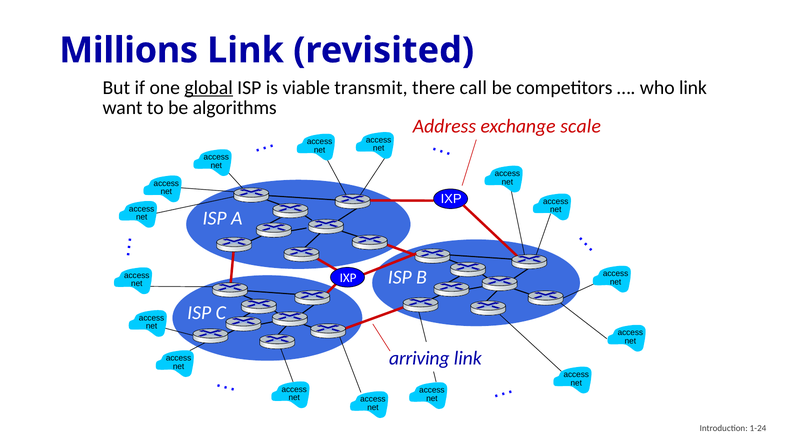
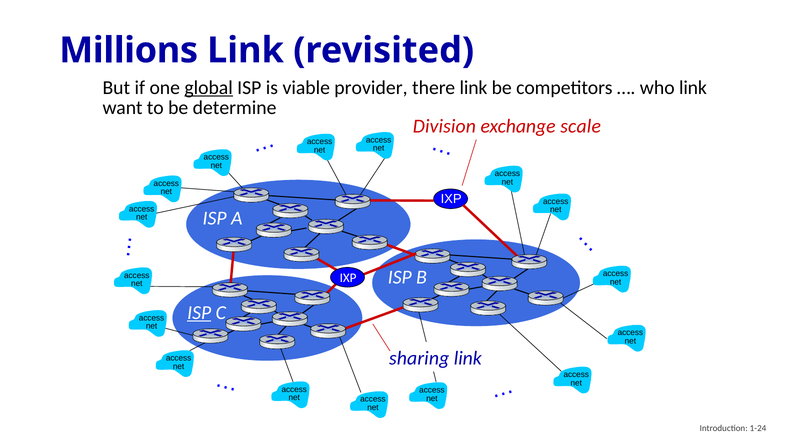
transmit: transmit -> provider (371, 88)
there call: call -> link (473, 88)
algorithms: algorithms -> determine (235, 108)
Address: Address -> Division (444, 126)
ISP underline: none -> present (199, 312)
arriving: arriving -> sharing (419, 358)
